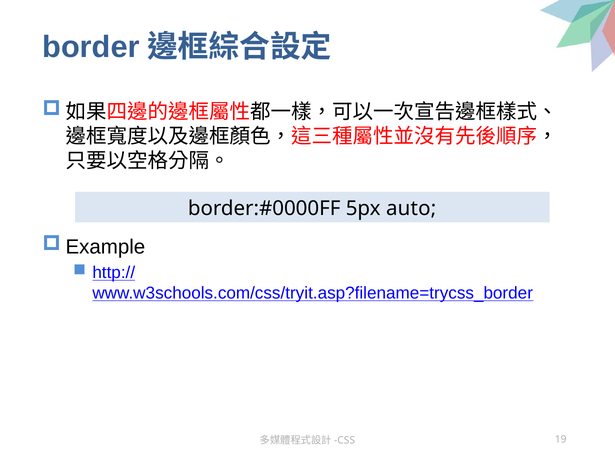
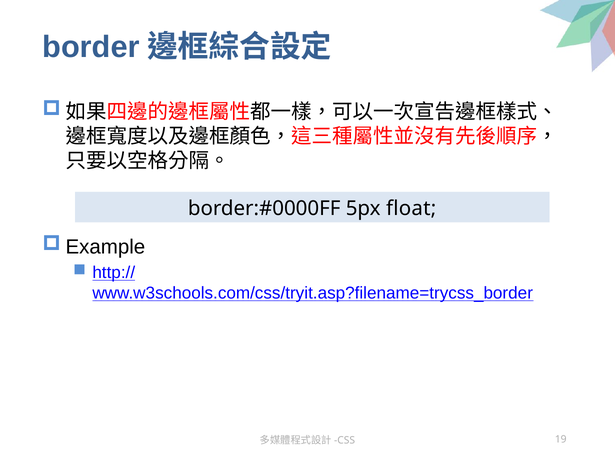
auto: auto -> float (411, 209)
